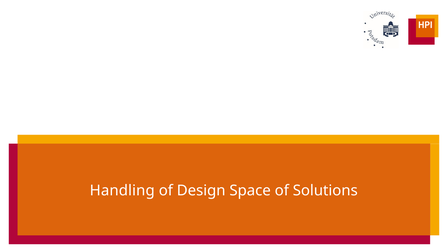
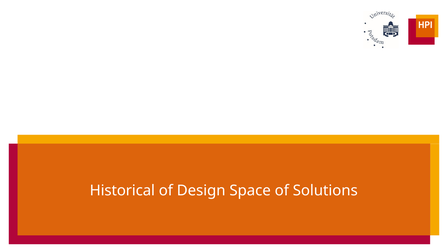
Handling: Handling -> Historical (122, 191)
